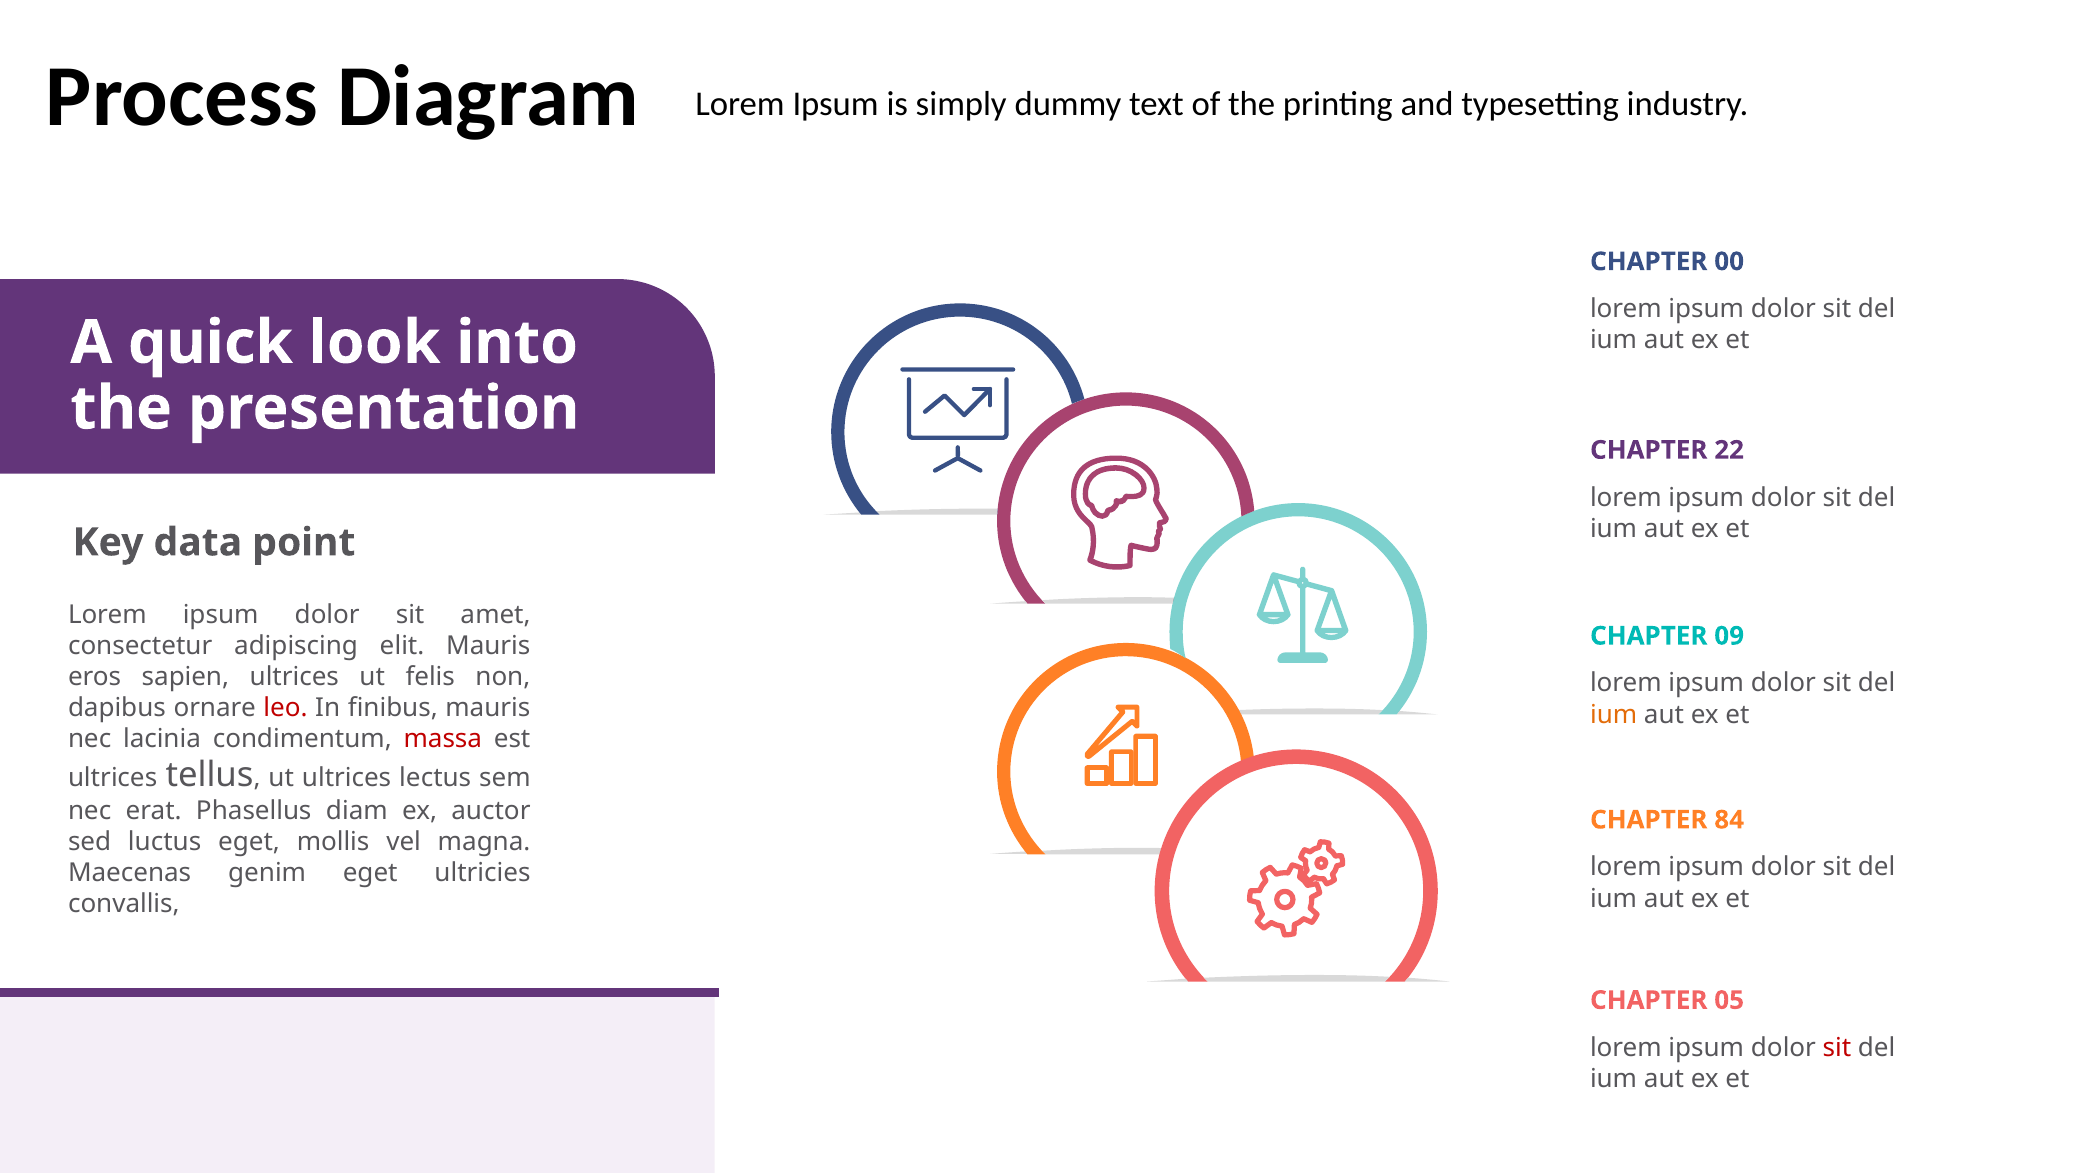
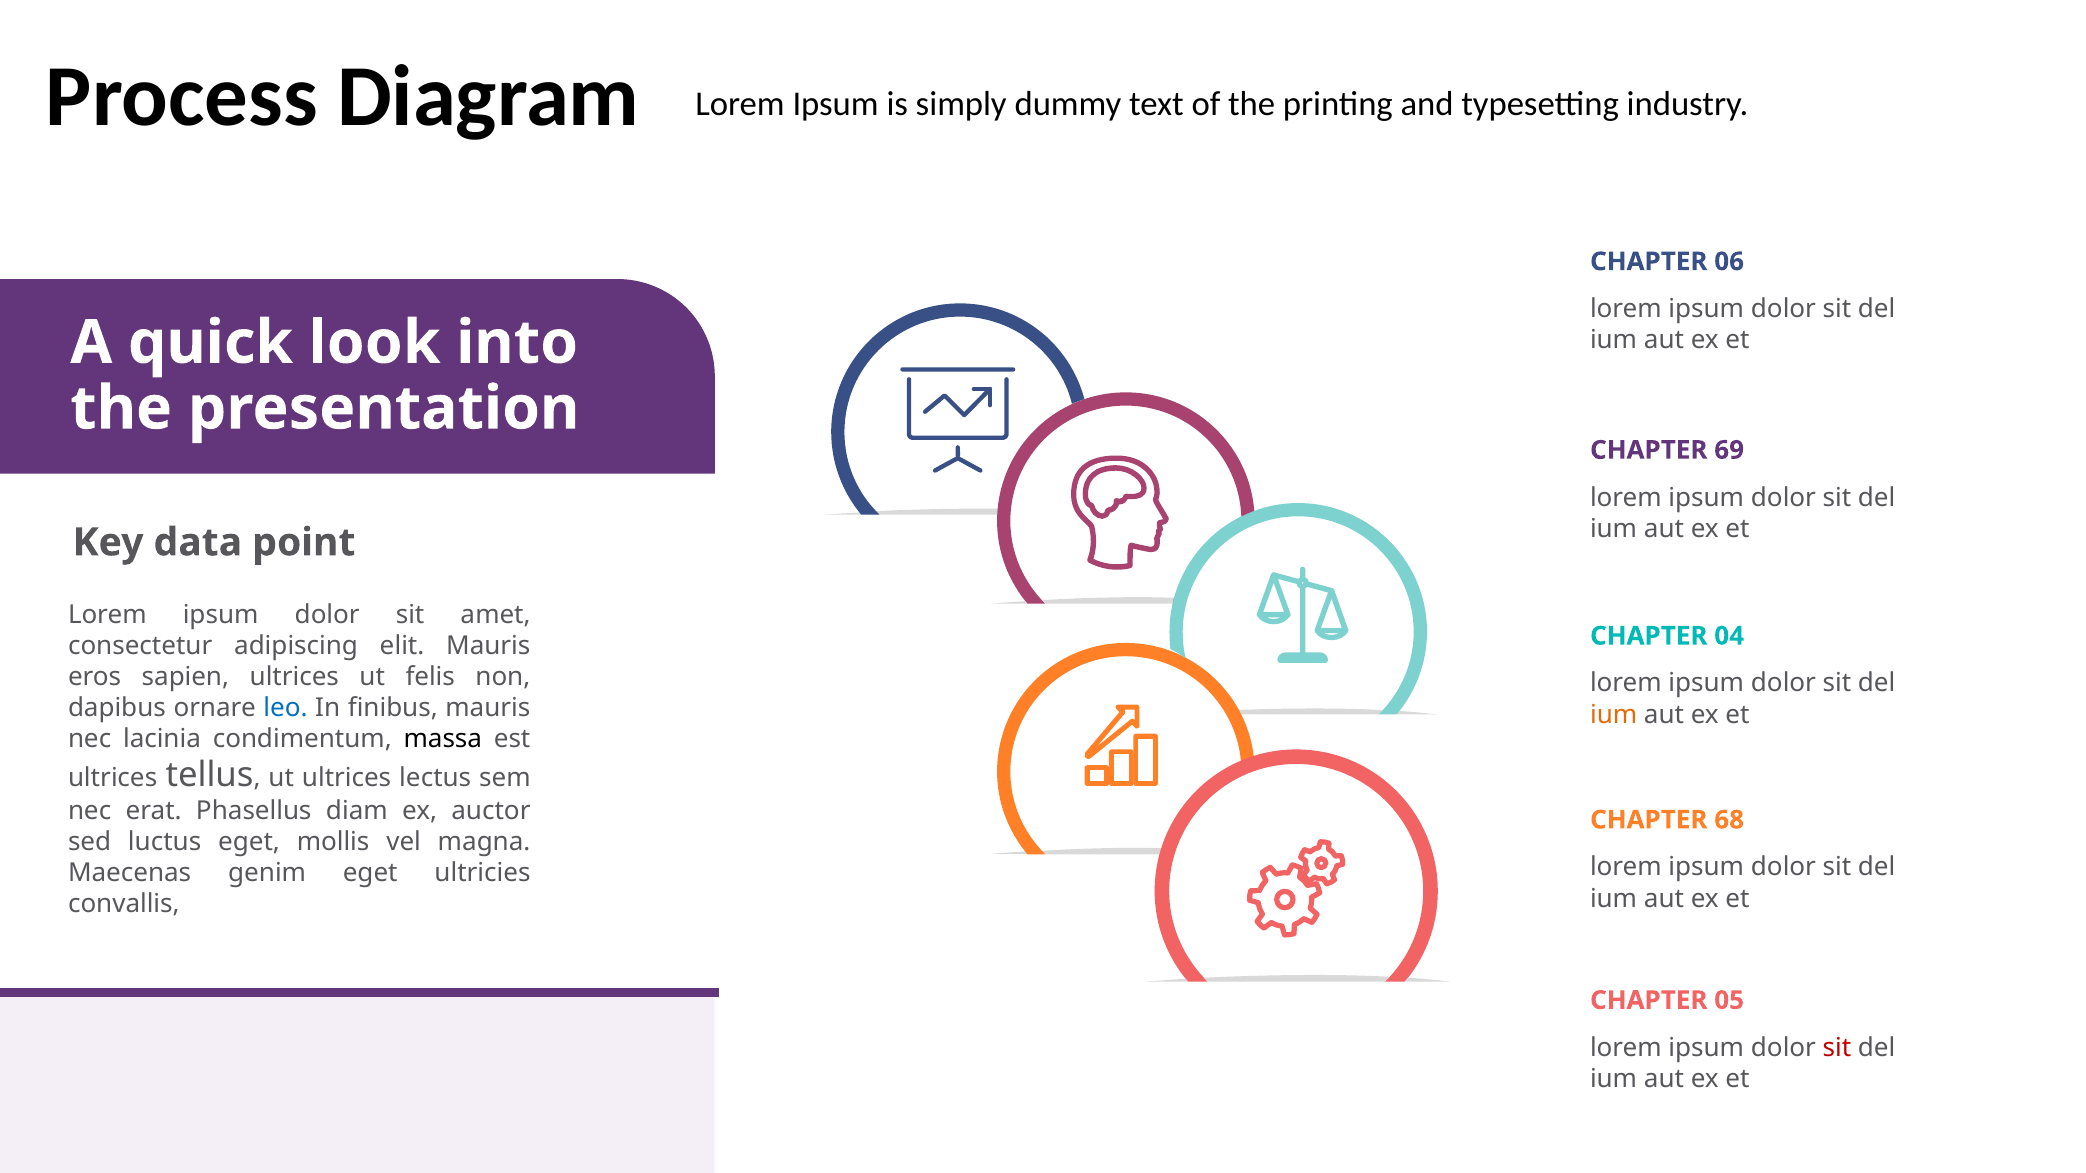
00: 00 -> 06 (1729, 262)
22: 22 -> 69 (1729, 450)
09: 09 -> 04 (1729, 636)
leo colour: red -> blue (286, 708)
massa colour: red -> black (443, 739)
84: 84 -> 68 (1729, 820)
